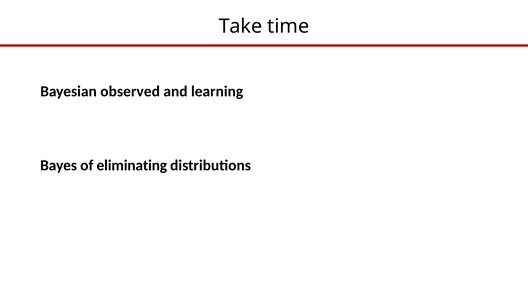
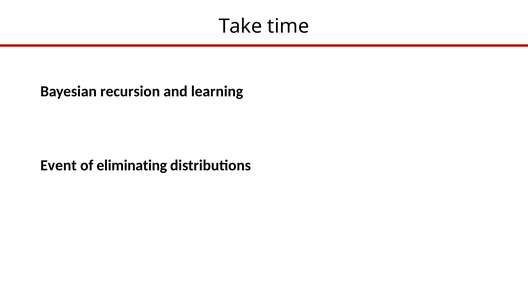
observed: observed -> recursion (130, 91)
Bayes: Bayes -> Event (58, 165)
